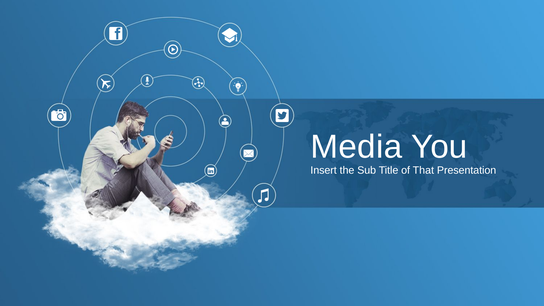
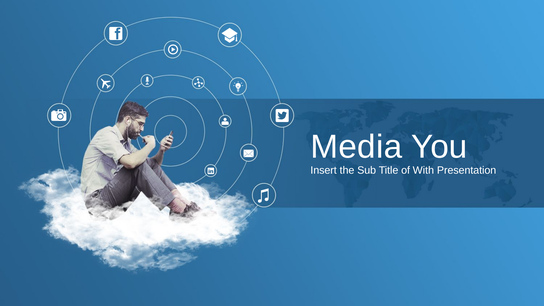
That: That -> With (423, 170)
